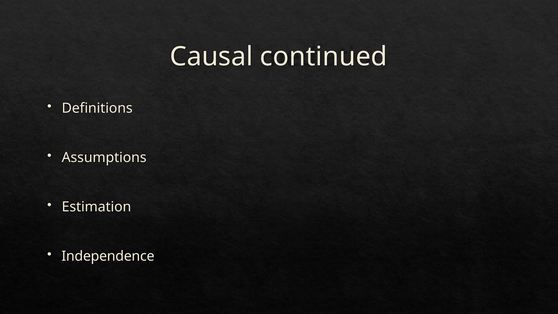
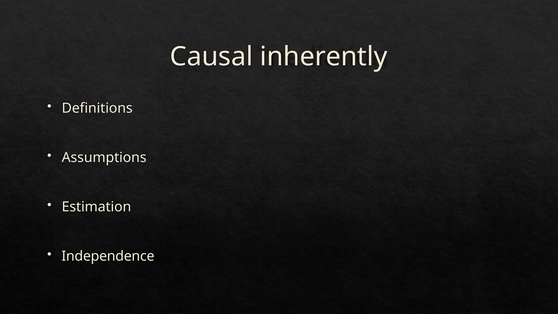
continued: continued -> inherently (324, 57)
